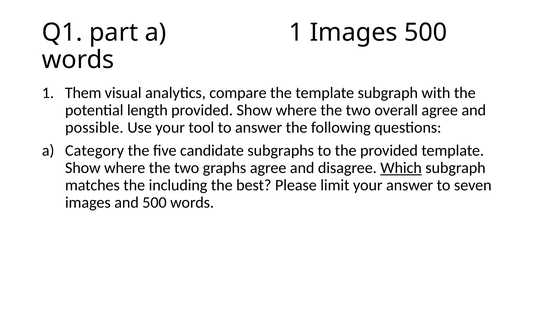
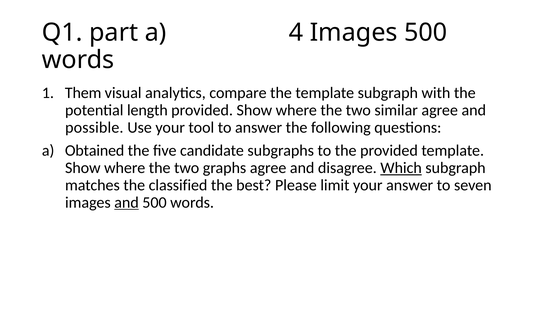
a 1: 1 -> 4 (296, 33)
overall: overall -> similar (396, 110)
Category: Category -> Obtained (95, 150)
including: including -> classified (178, 185)
and underline: none -> present (127, 202)
